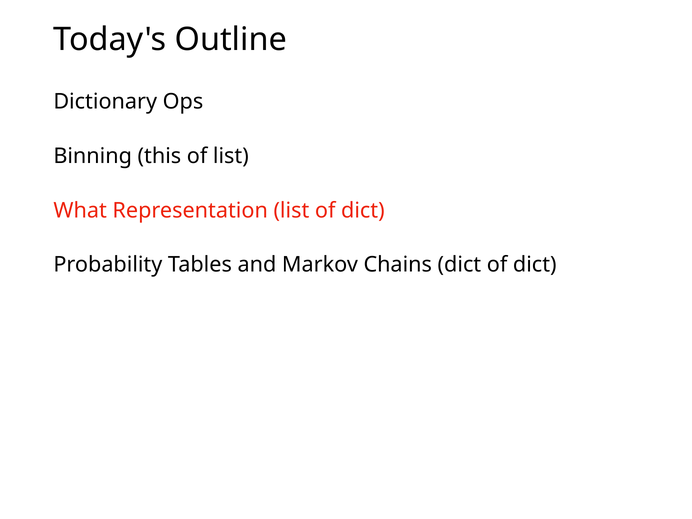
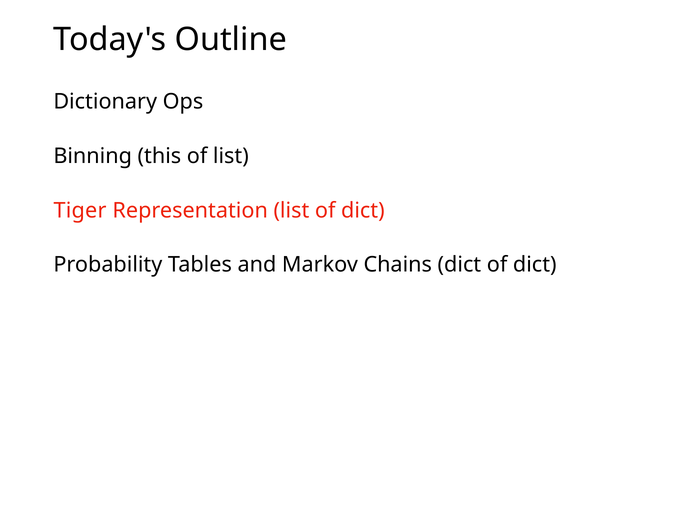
What: What -> Tiger (80, 210)
